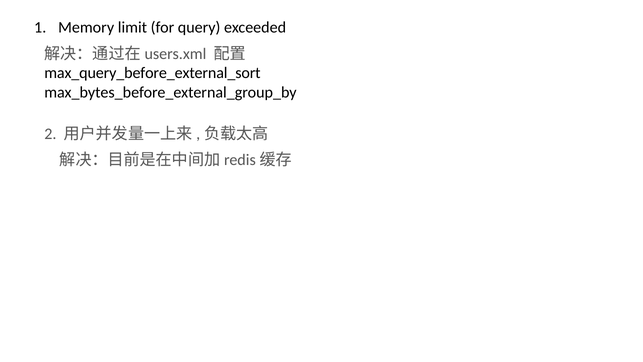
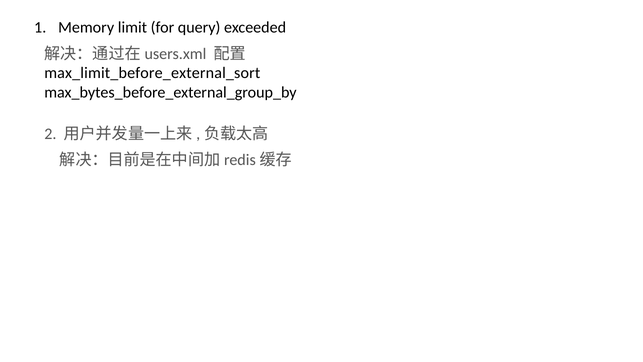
max_query_before_external_sort: max_query_before_external_sort -> max_limit_before_external_sort (152, 73)
